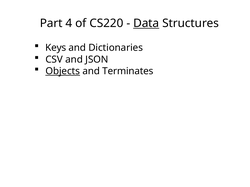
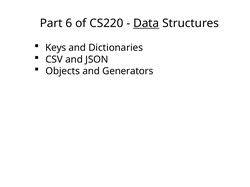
4: 4 -> 6 (69, 23)
Objects underline: present -> none (63, 71)
Terminates: Terminates -> Generators (128, 71)
